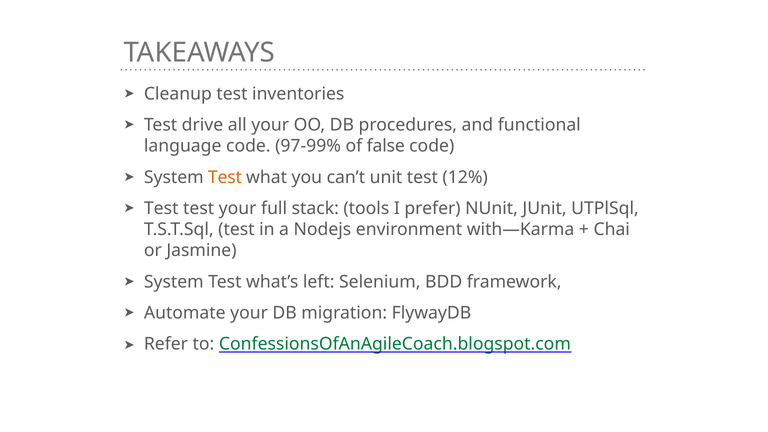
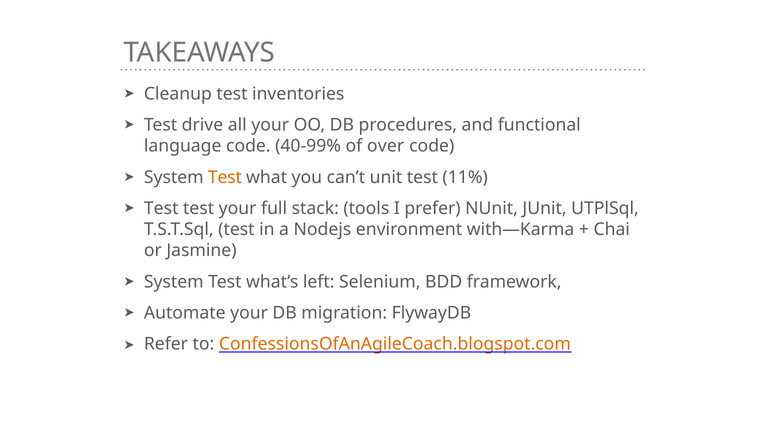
97-99%: 97-99% -> 40-99% (308, 146)
false: false -> over (386, 146)
12%: 12% -> 11% (465, 177)
ConfessionsOfAnAgileCoach.blogspot.com colour: green -> orange (395, 344)
